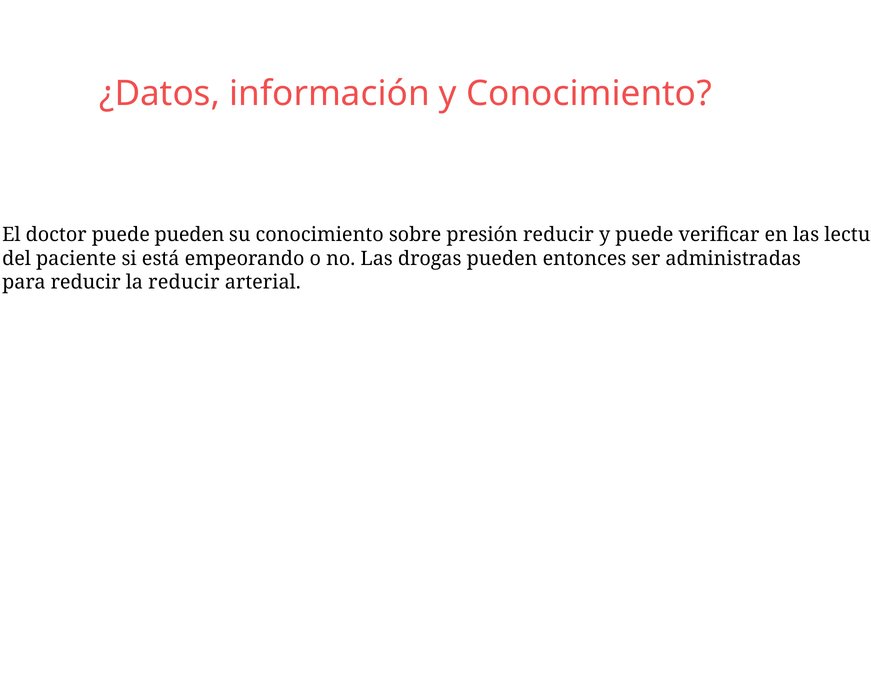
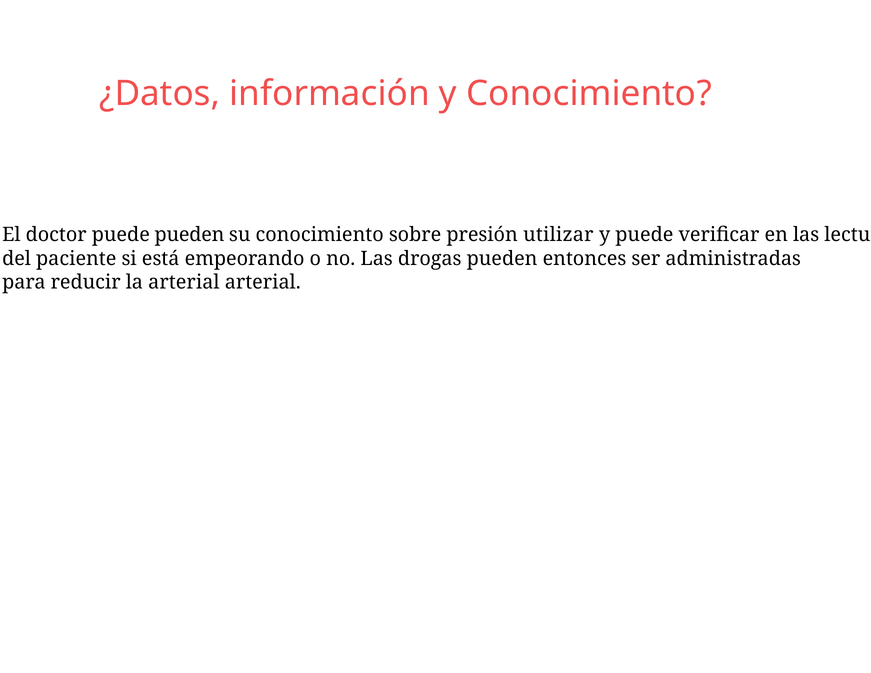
presión reducir: reducir -> utilizar (558, 235)
la reducir: reducir -> arterial (184, 282)
